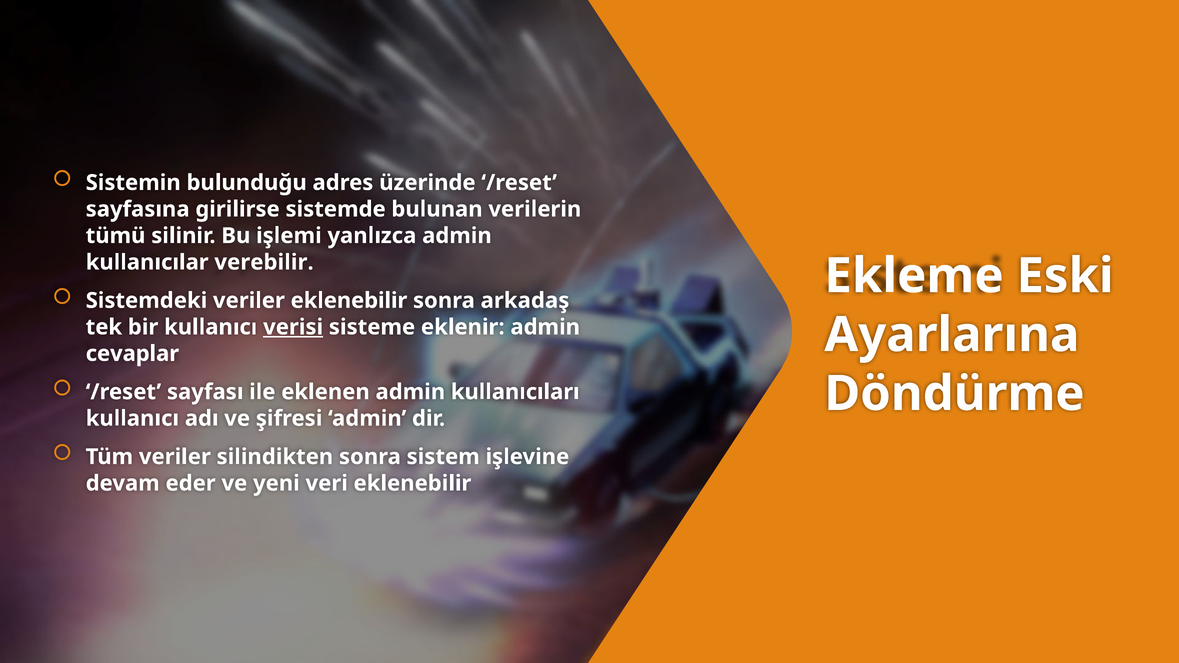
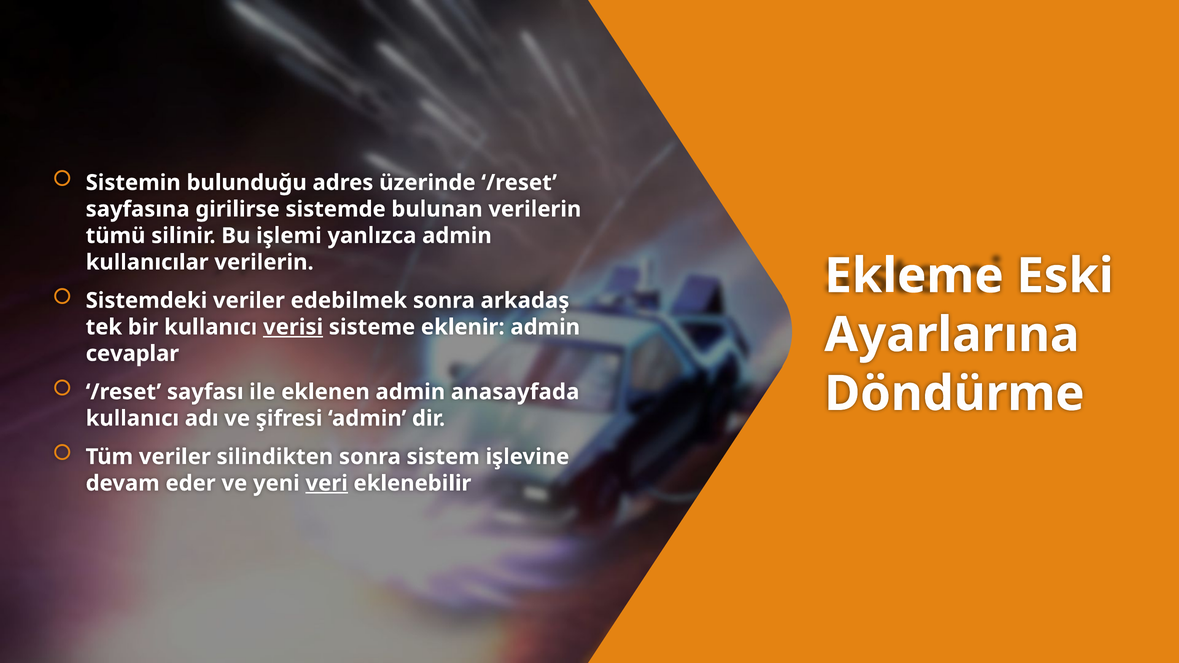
kullanıcılar verebilir: verebilir -> verilerin (264, 262)
veriler eklenebilir: eklenebilir -> edebilmek (349, 301)
kullanıcıları: kullanıcıları -> anasayfada (515, 392)
veri underline: none -> present (327, 483)
